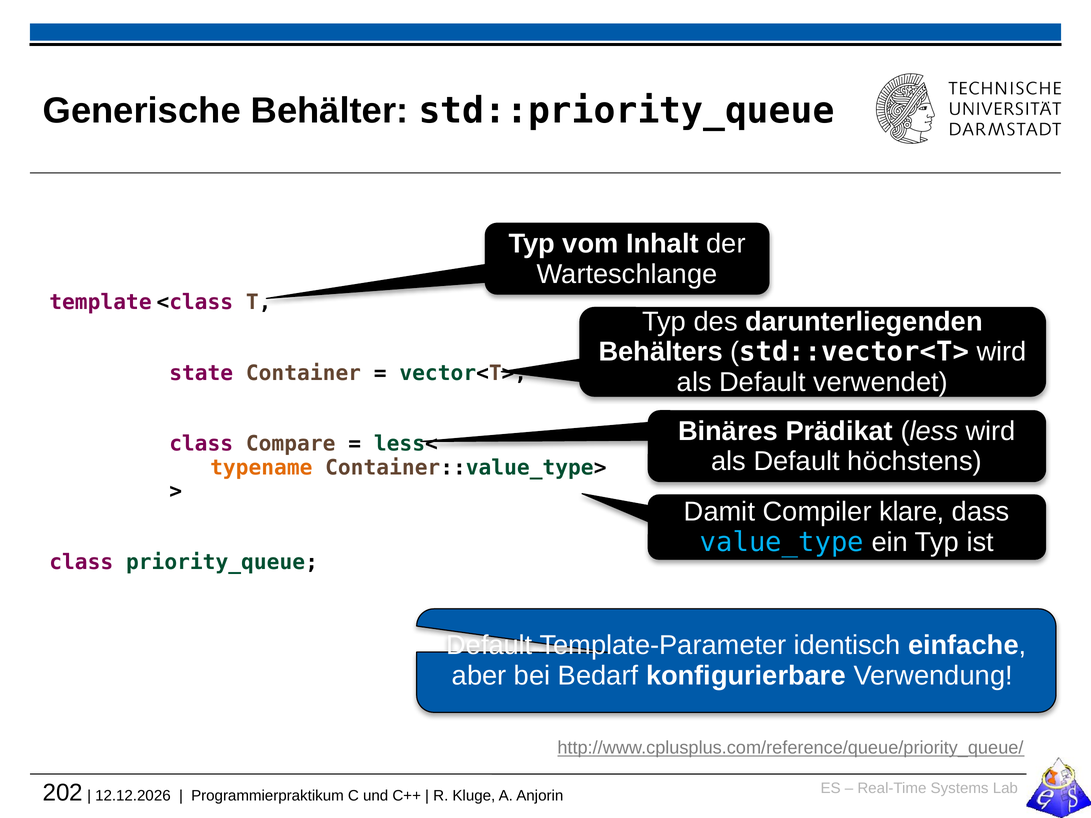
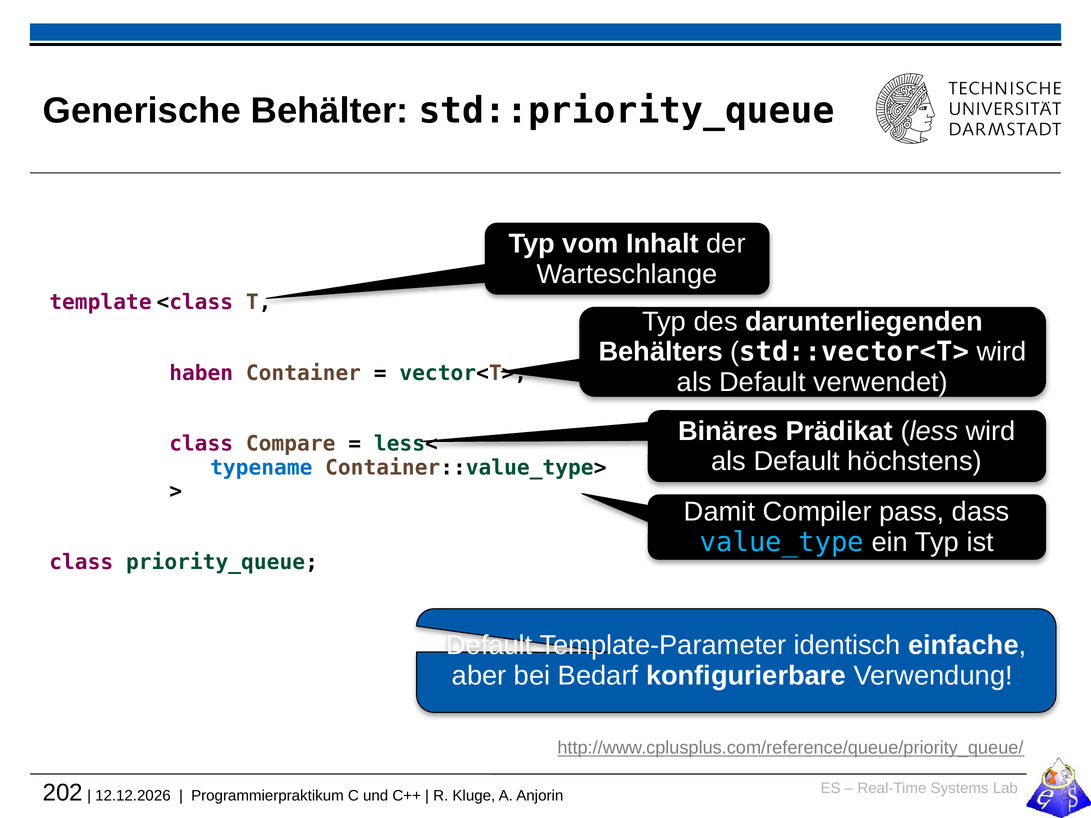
state: state -> haben (201, 373)
typename colour: orange -> blue (261, 468)
klare: klare -> pass (912, 512)
